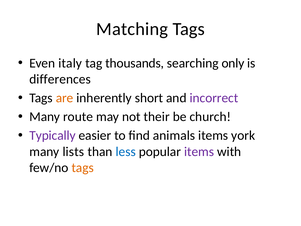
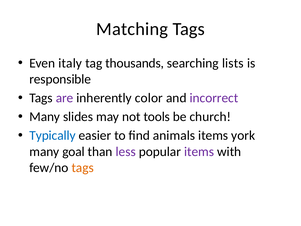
only: only -> lists (233, 63)
differences: differences -> responsible (60, 79)
are colour: orange -> purple (65, 98)
short: short -> color (149, 98)
route: route -> slides (78, 117)
their: their -> tools (157, 117)
Typically colour: purple -> blue (52, 135)
lists: lists -> goal (73, 151)
less colour: blue -> purple (126, 151)
